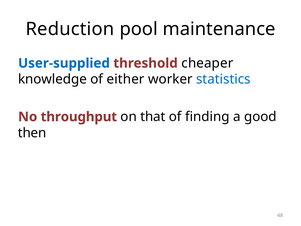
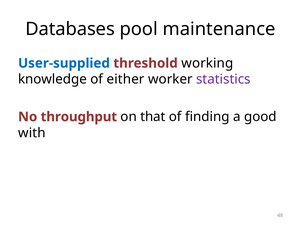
Reduction: Reduction -> Databases (70, 29)
cheaper: cheaper -> working (207, 63)
statistics colour: blue -> purple (223, 79)
then: then -> with (32, 133)
